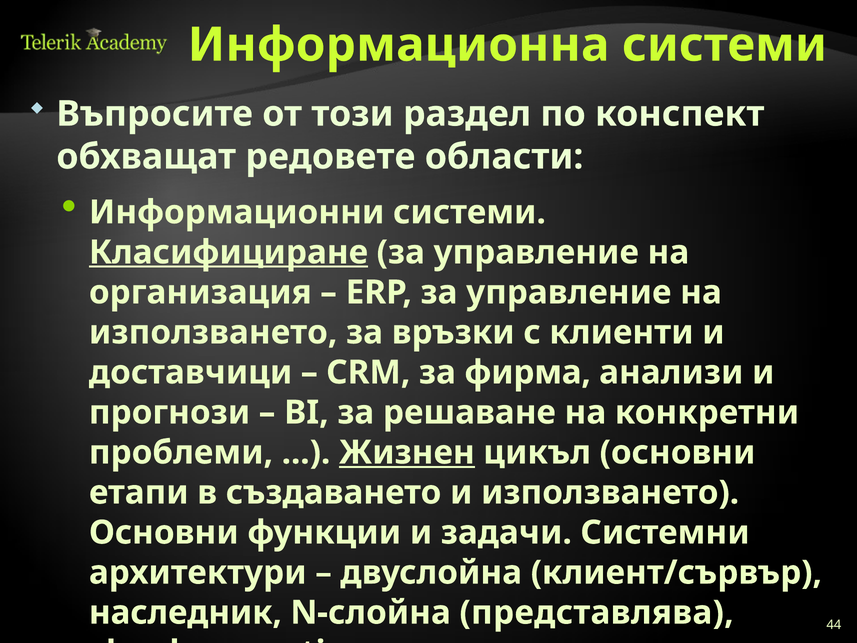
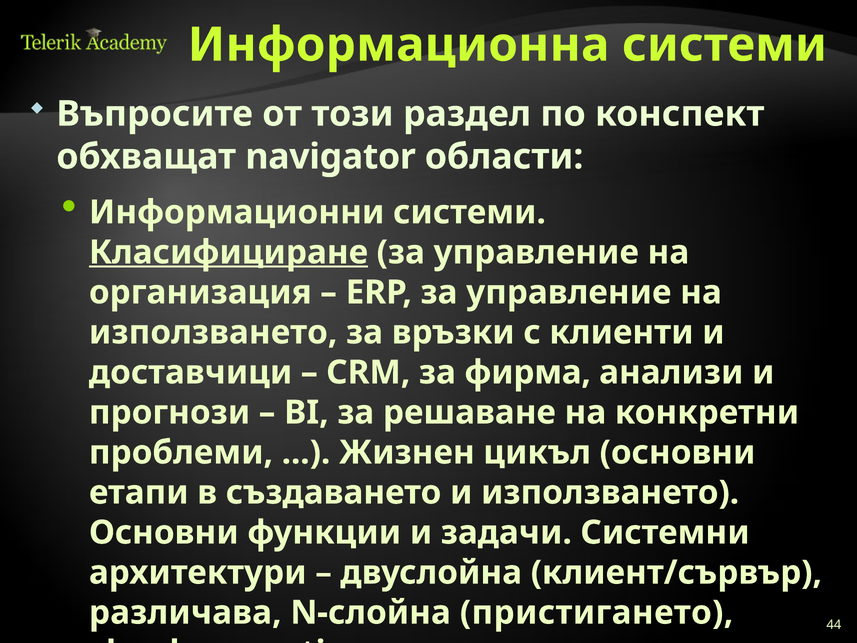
редовете: редовете -> navigator (331, 157)
Жизнен underline: present -> none (407, 452)
наследник: наследник -> различава (185, 612)
представлява: представлява -> пристигането (597, 612)
